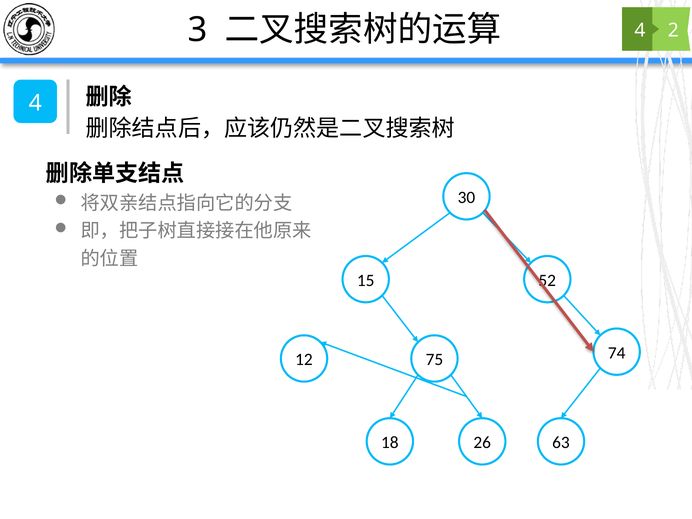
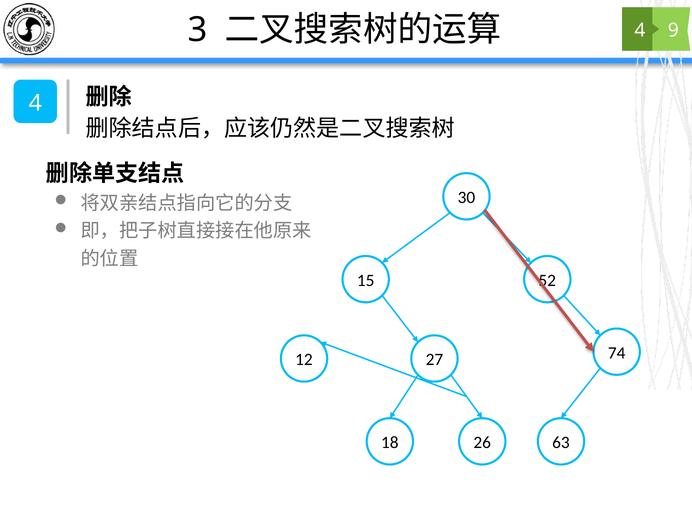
2: 2 -> 9 (673, 30)
75: 75 -> 27 (434, 360)
